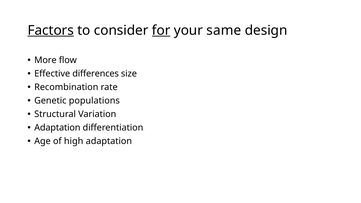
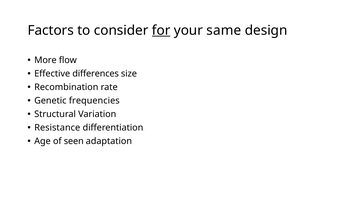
Factors underline: present -> none (51, 30)
populations: populations -> frequencies (94, 101)
Adaptation: Adaptation -> Resistance (57, 128)
high: high -> seen (74, 141)
